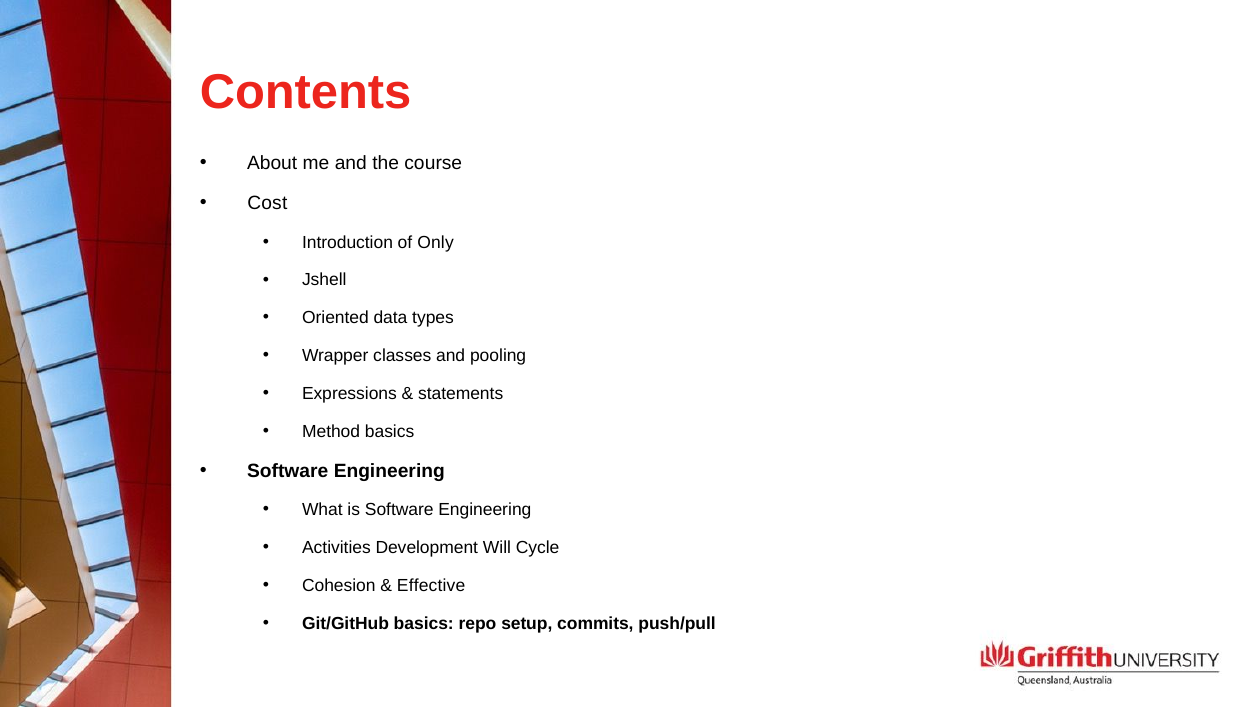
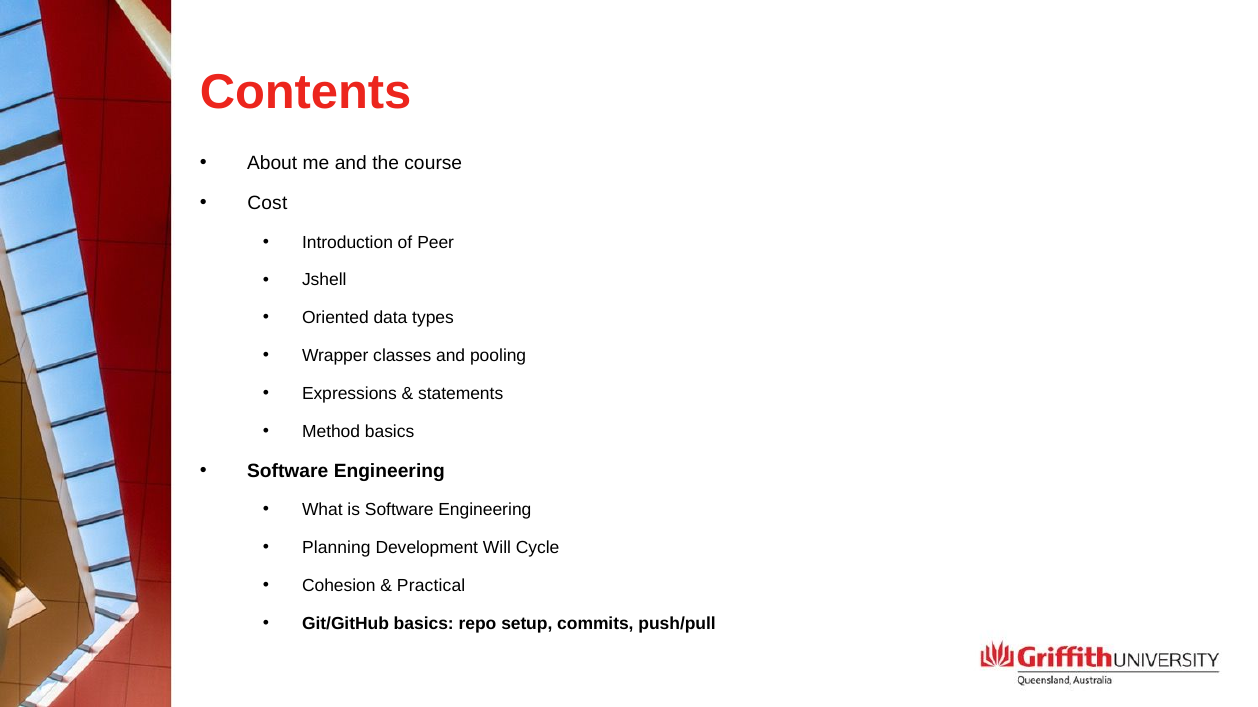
Only: Only -> Peer (436, 243)
Activities: Activities -> Planning (336, 548)
Effective: Effective -> Practical (431, 586)
